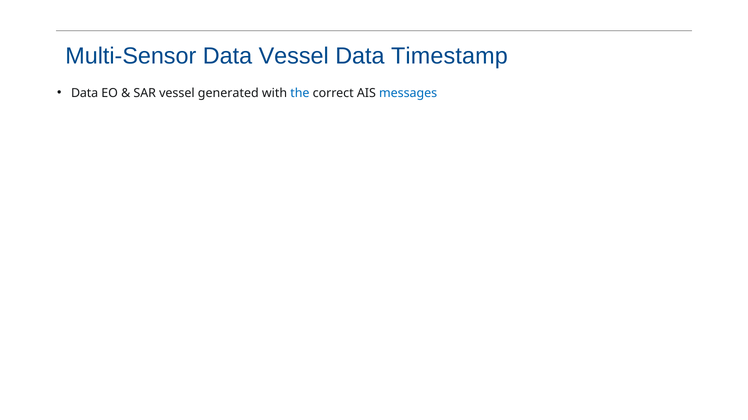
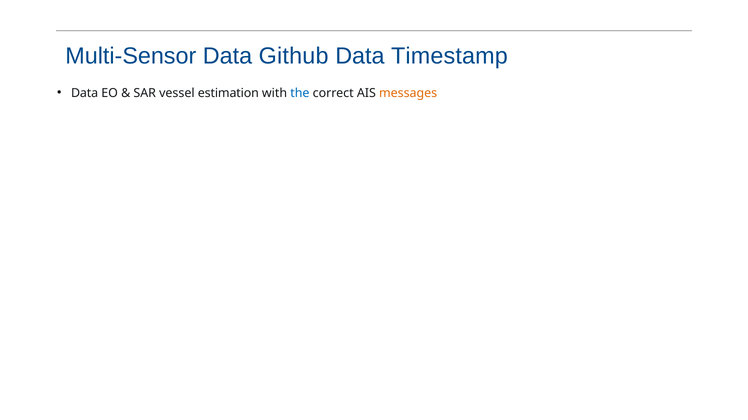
Data Vessel: Vessel -> Github (294, 56)
generated: generated -> estimation (228, 93)
messages colour: blue -> orange (408, 93)
